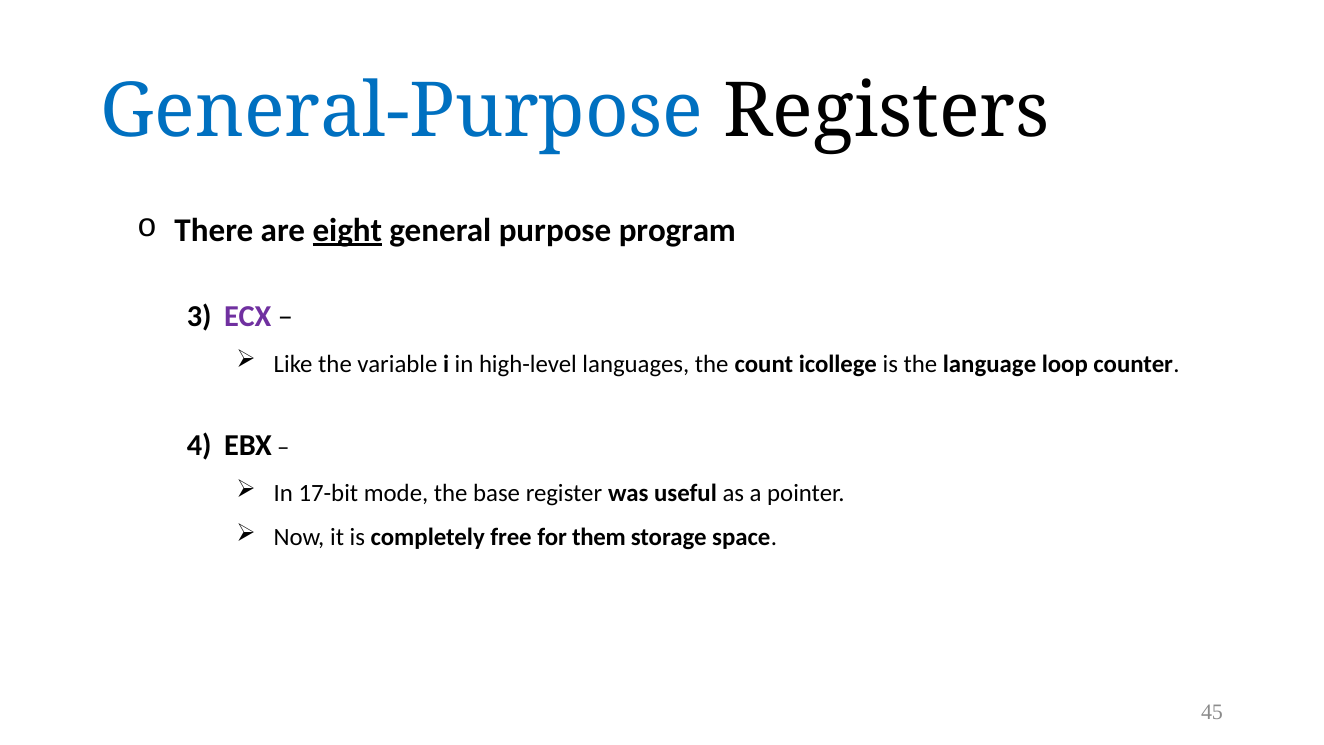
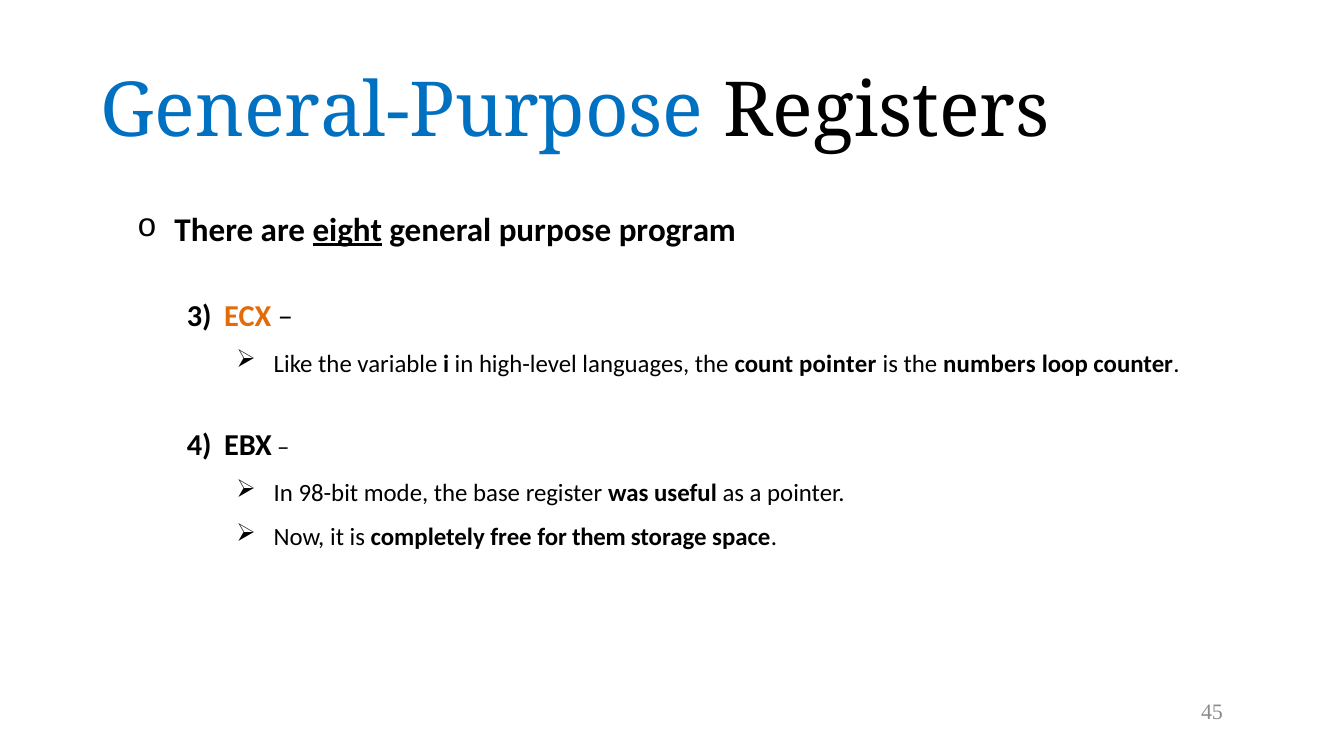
ECX colour: purple -> orange (248, 316)
count icollege: icollege -> pointer (838, 364)
language: language -> numbers (989, 364)
17-bit: 17-bit -> 98-bit (328, 493)
